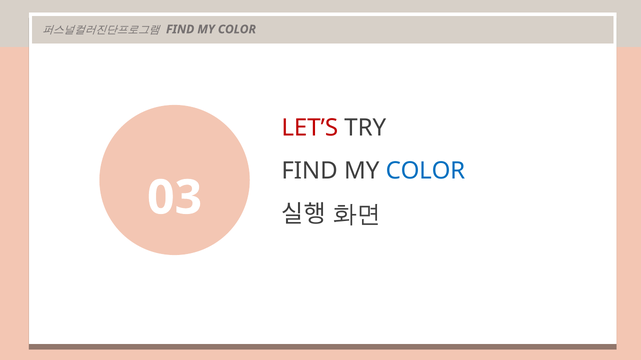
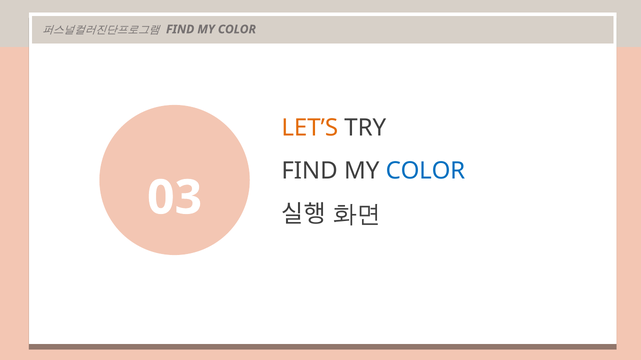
LET’S colour: red -> orange (310, 128)
